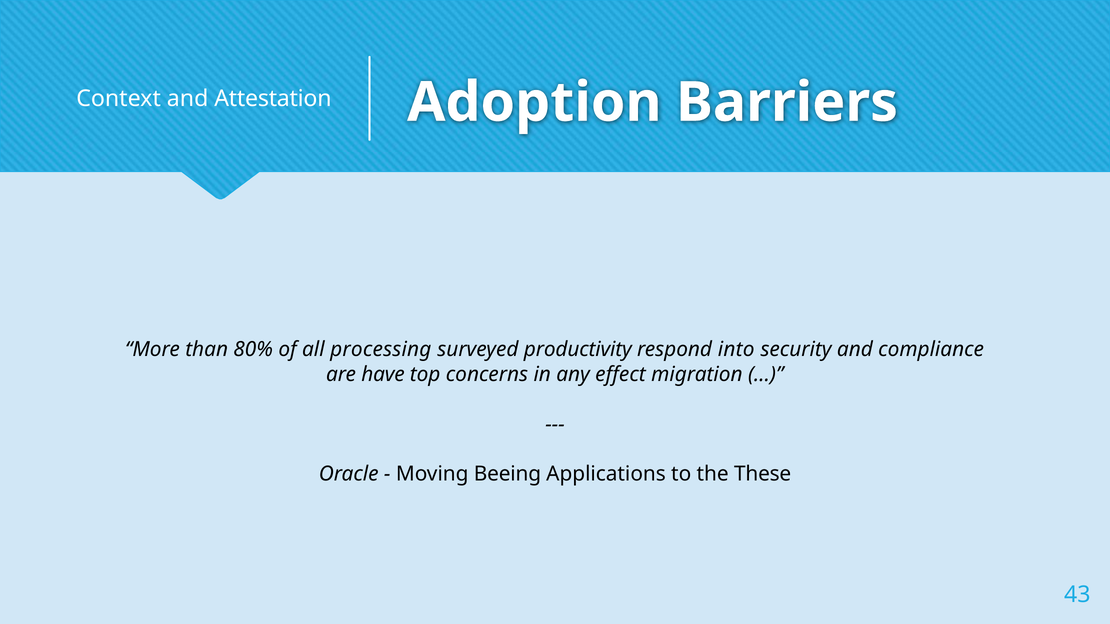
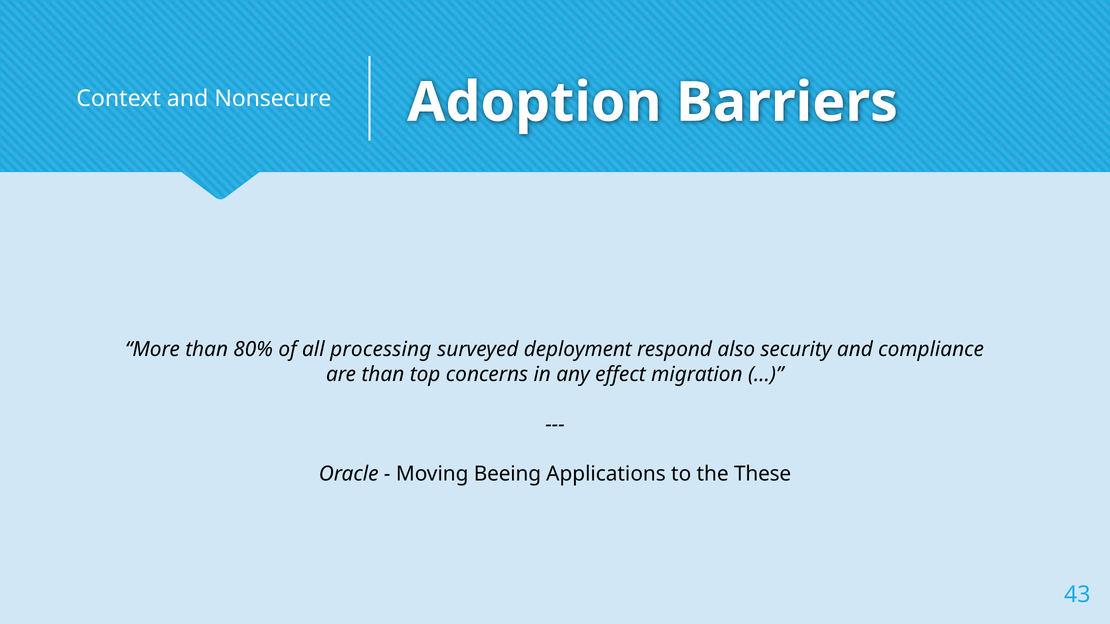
Attestation: Attestation -> Nonsecure (273, 99)
productivity: productivity -> deployment (578, 349)
into: into -> also (736, 349)
are have: have -> than (383, 374)
